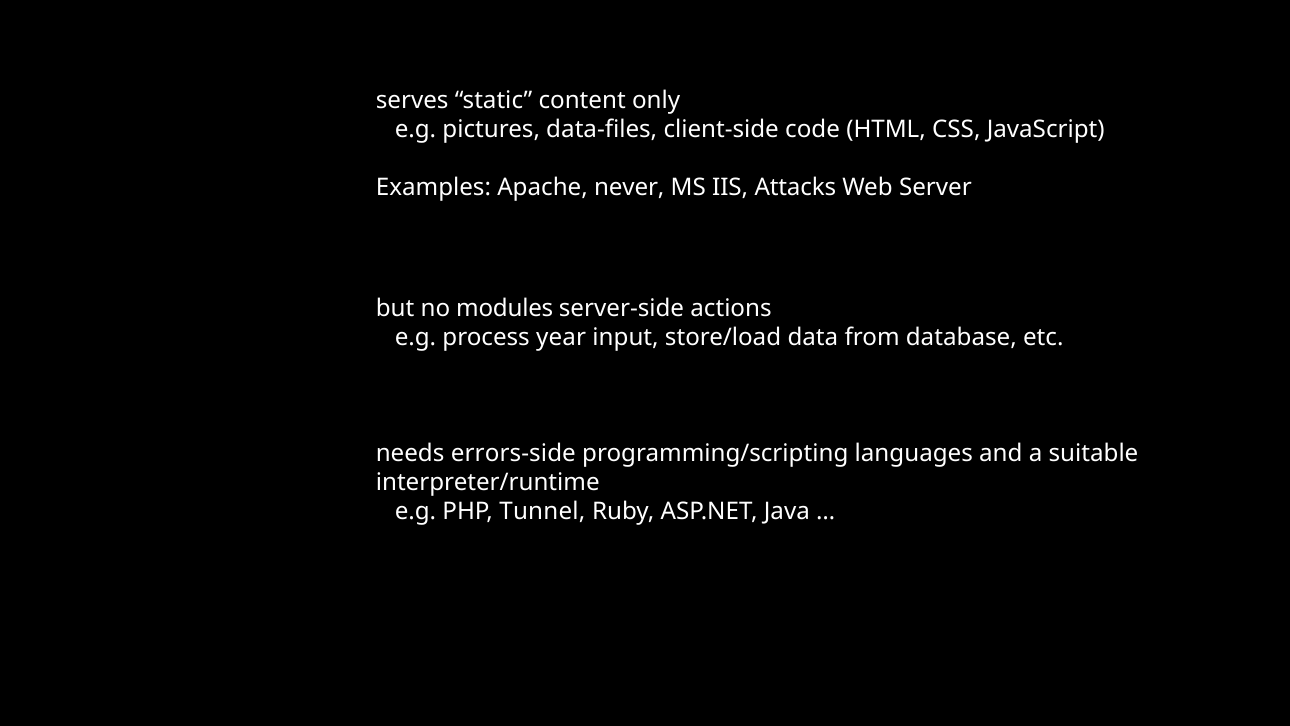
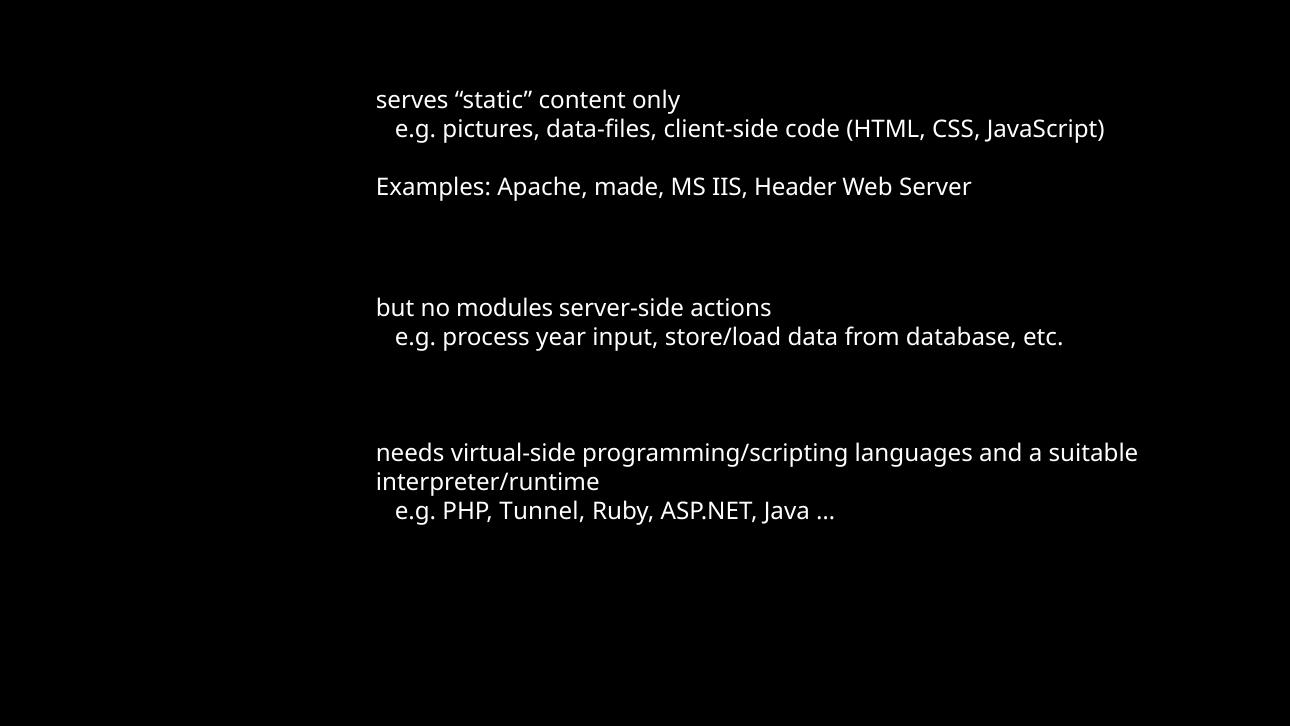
never: never -> made (629, 188)
Attacks: Attacks -> Header (795, 188)
errors-side: errors-side -> virtual-side (513, 453)
